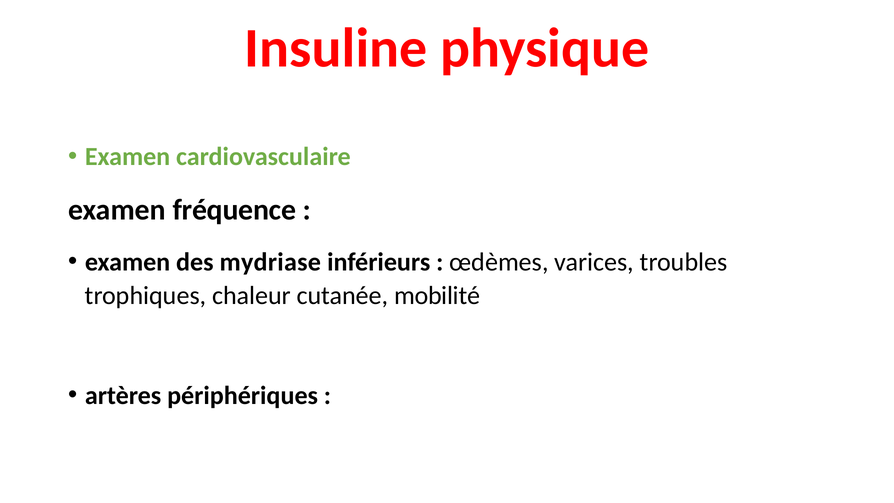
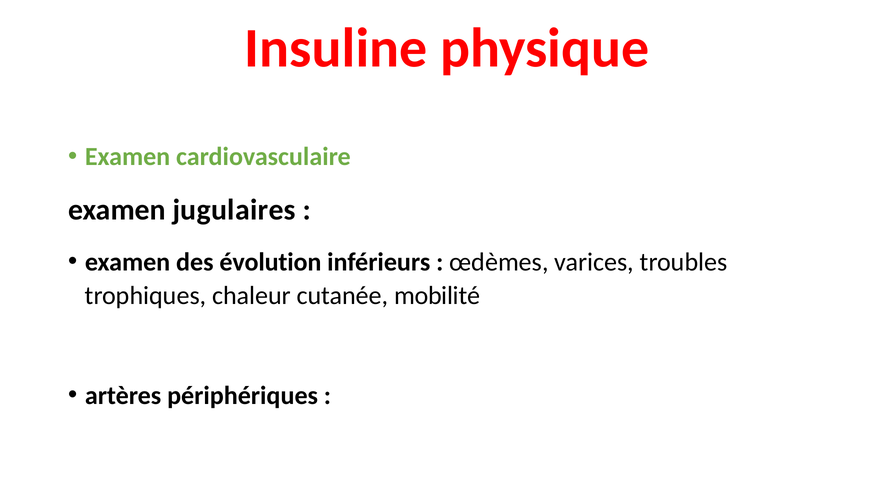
fréquence: fréquence -> jugulaires (234, 210)
mydriase: mydriase -> évolution (270, 262)
